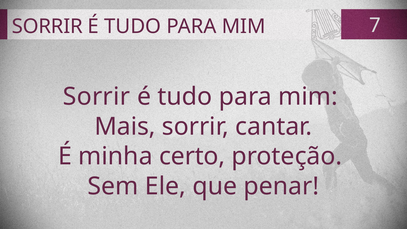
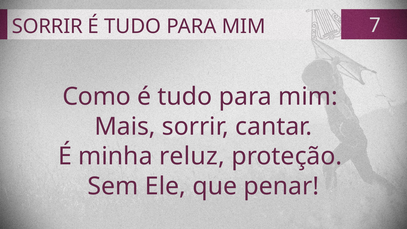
Sorrir: Sorrir -> Como (97, 97)
certo: certo -> reluz (192, 156)
